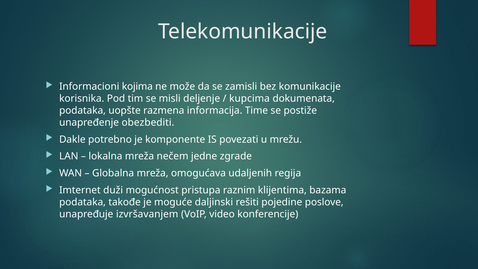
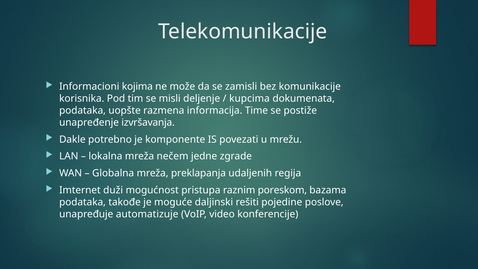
obezbediti: obezbediti -> izvršavanja (148, 122)
omogućava: omogućava -> preklapanja (198, 173)
klijentima: klijentima -> poreskom (282, 190)
izvršavanjem: izvršavanjem -> automatizuje (147, 214)
